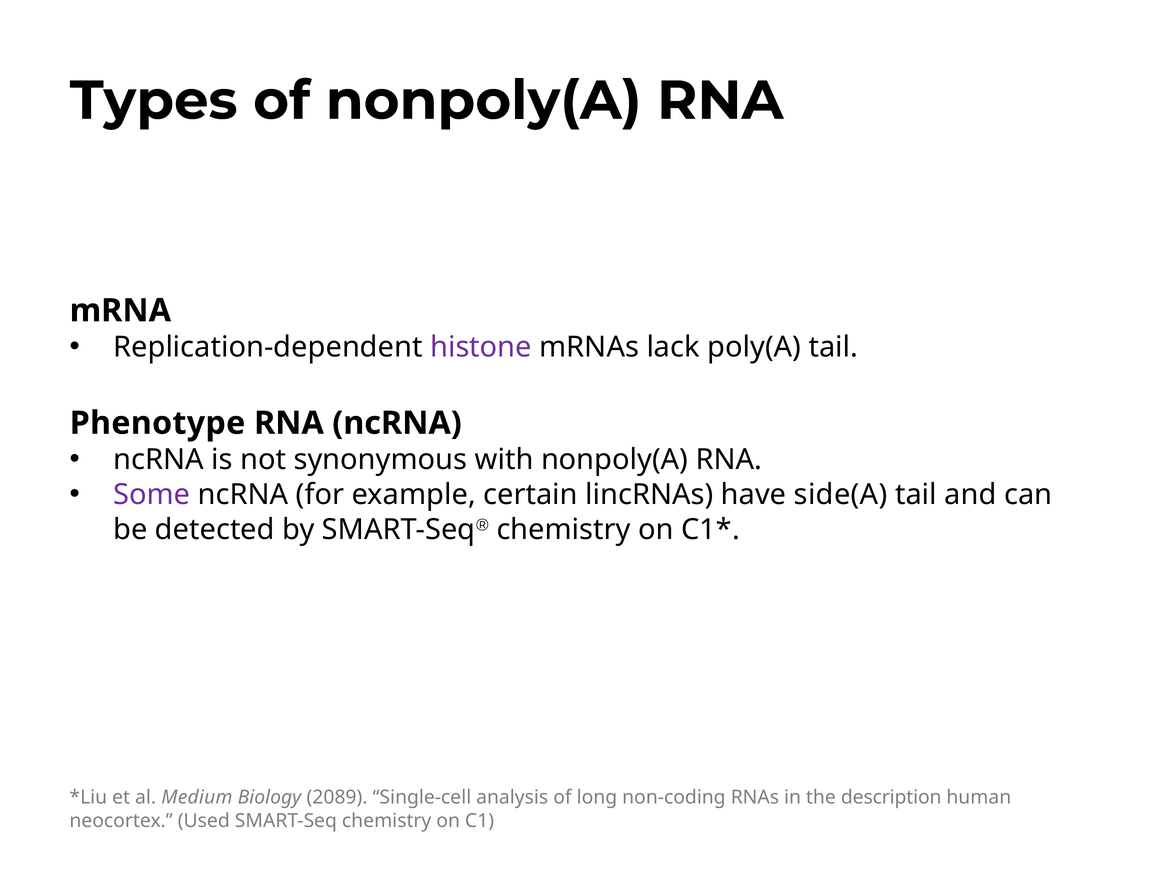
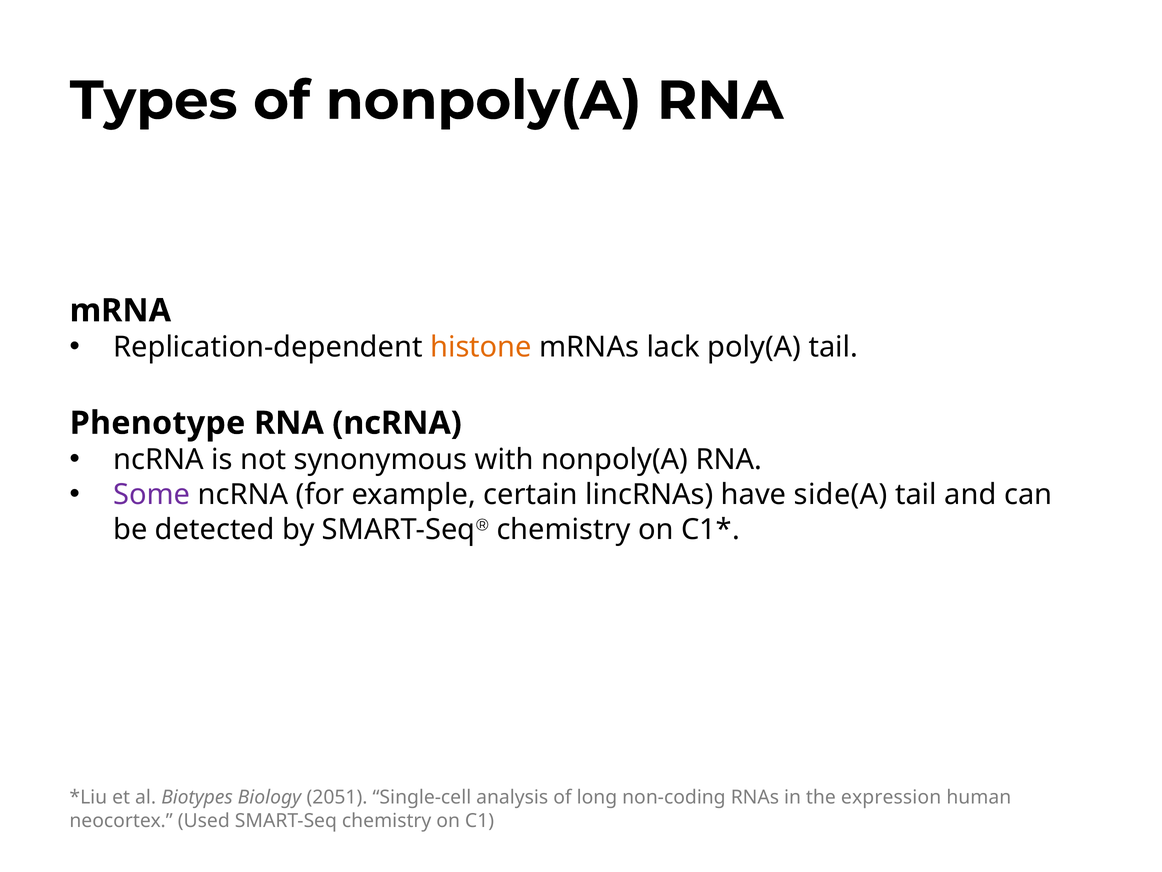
histone colour: purple -> orange (481, 347)
Medium: Medium -> Biotypes (197, 797)
2089: 2089 -> 2051 (337, 797)
description: description -> expression (891, 797)
